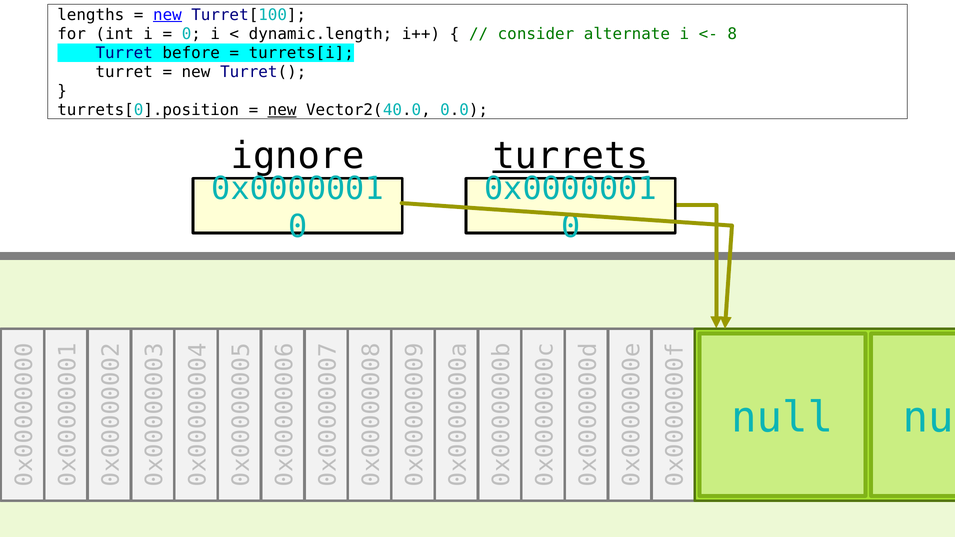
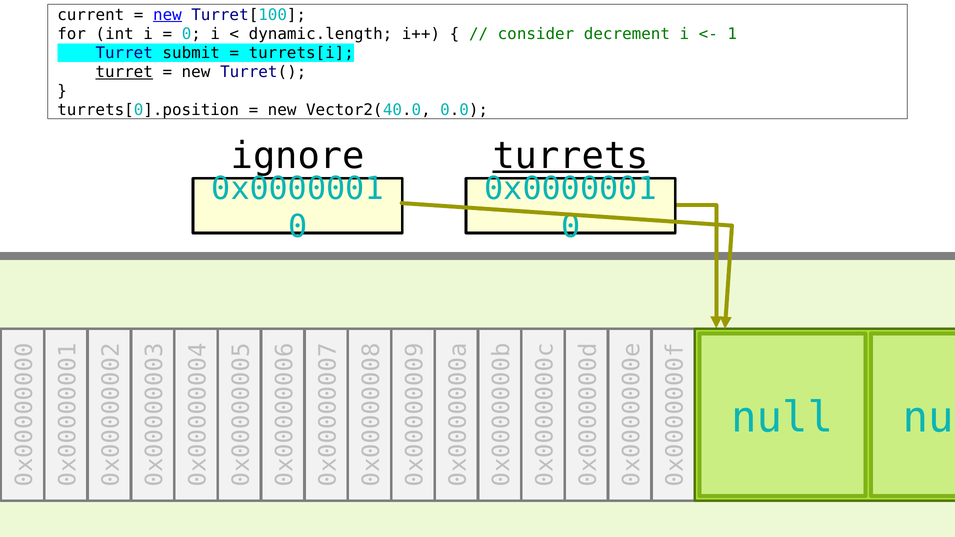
lengths: lengths -> current (91, 15)
alternate: alternate -> decrement (627, 34)
8: 8 -> 1 (732, 34)
before: before -> submit (191, 53)
turret underline: none -> present (124, 72)
new underline: present -> none (282, 110)
